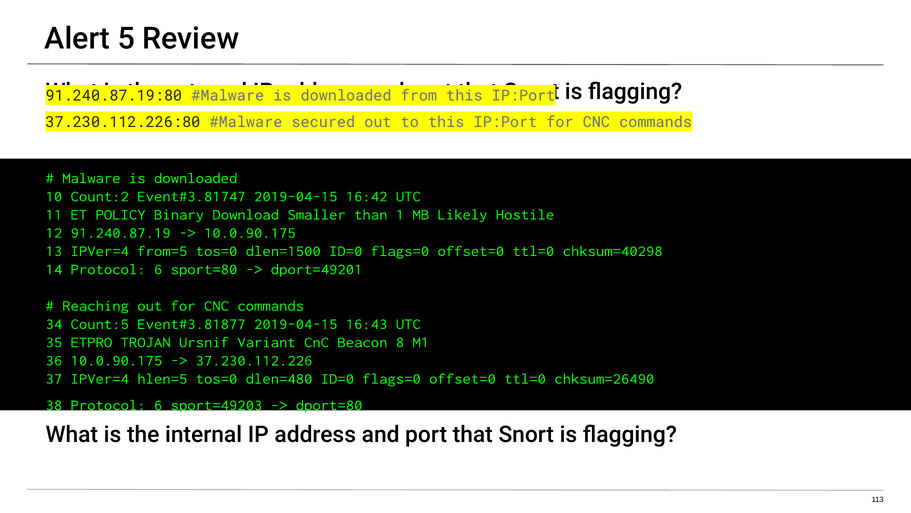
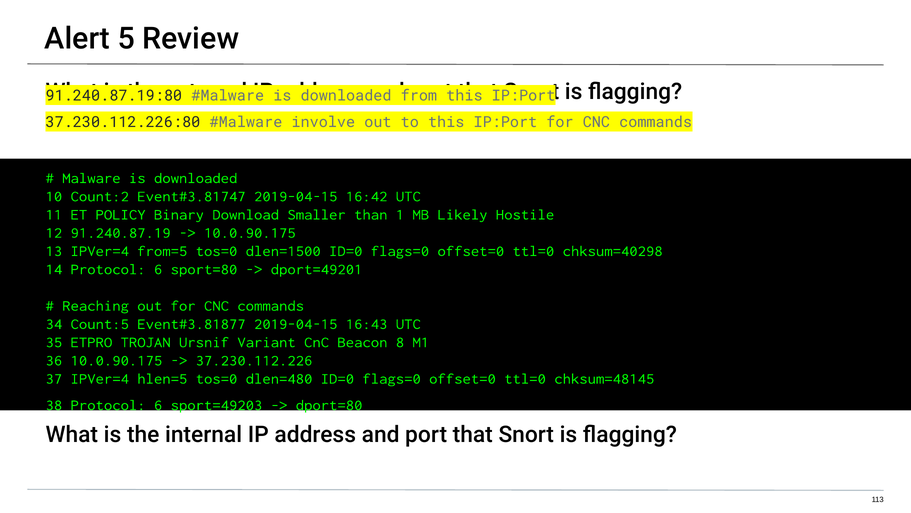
secured: secured -> involve (323, 122)
chksum=26490: chksum=26490 -> chksum=48145 (604, 378)
